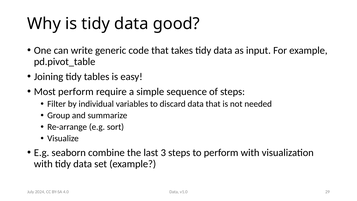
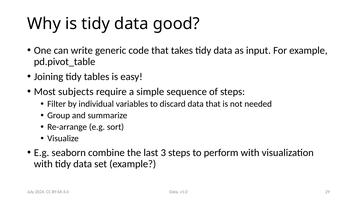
Most perform: perform -> subjects (76, 92)
